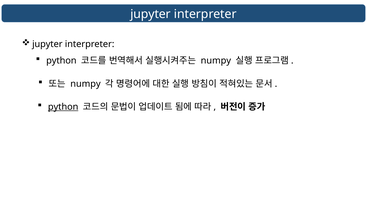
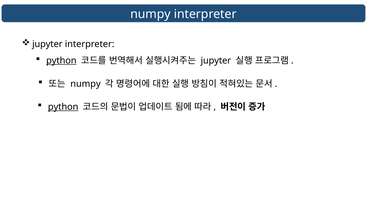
jupyter: jupyter -> numpy (150, 14)
python underline: none -> present (61, 61)
numpy: numpy -> jupyter (216, 61)
